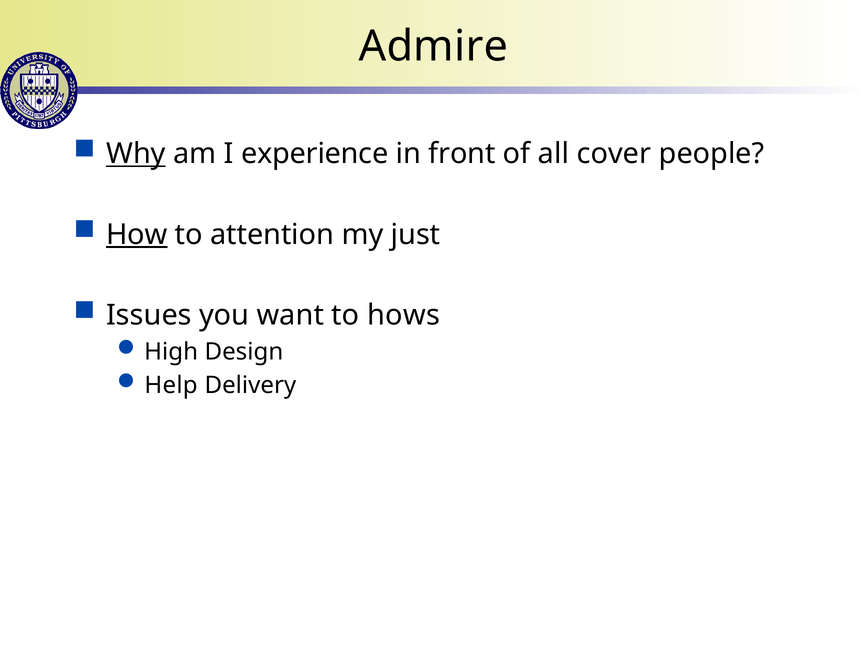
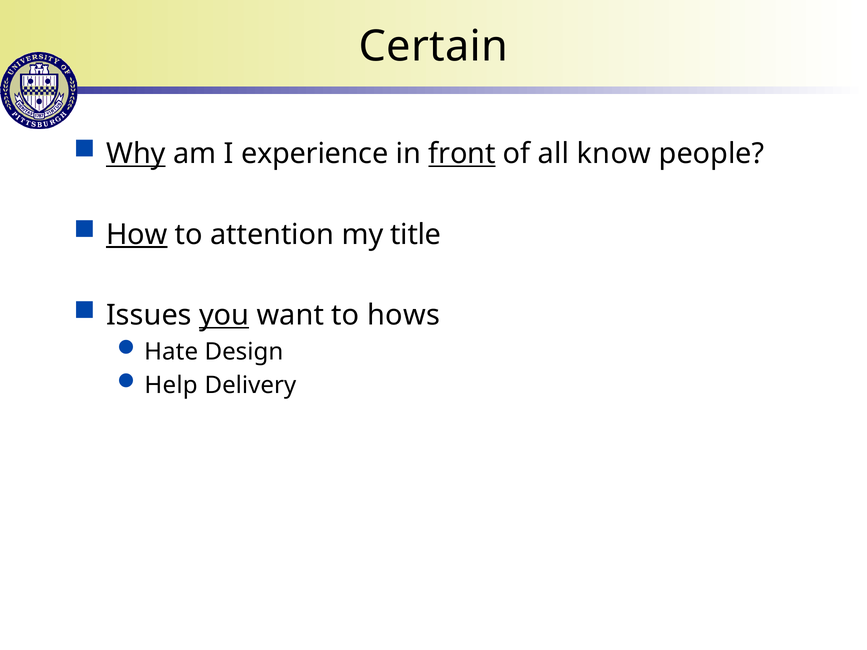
Admire: Admire -> Certain (433, 46)
front underline: none -> present (462, 154)
cover: cover -> know (614, 154)
just: just -> title (416, 235)
you underline: none -> present (224, 316)
High: High -> Hate (171, 352)
